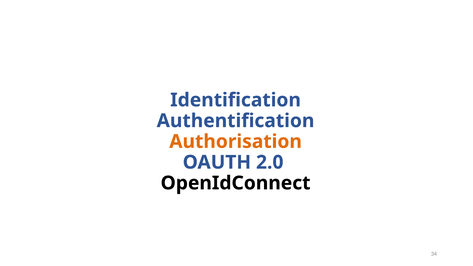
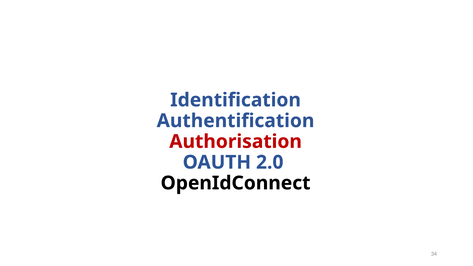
Authorisation colour: orange -> red (236, 142)
